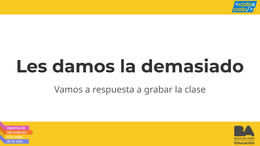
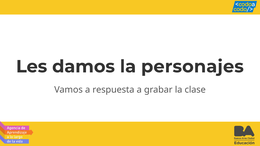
demasiado: demasiado -> personajes (192, 67)
